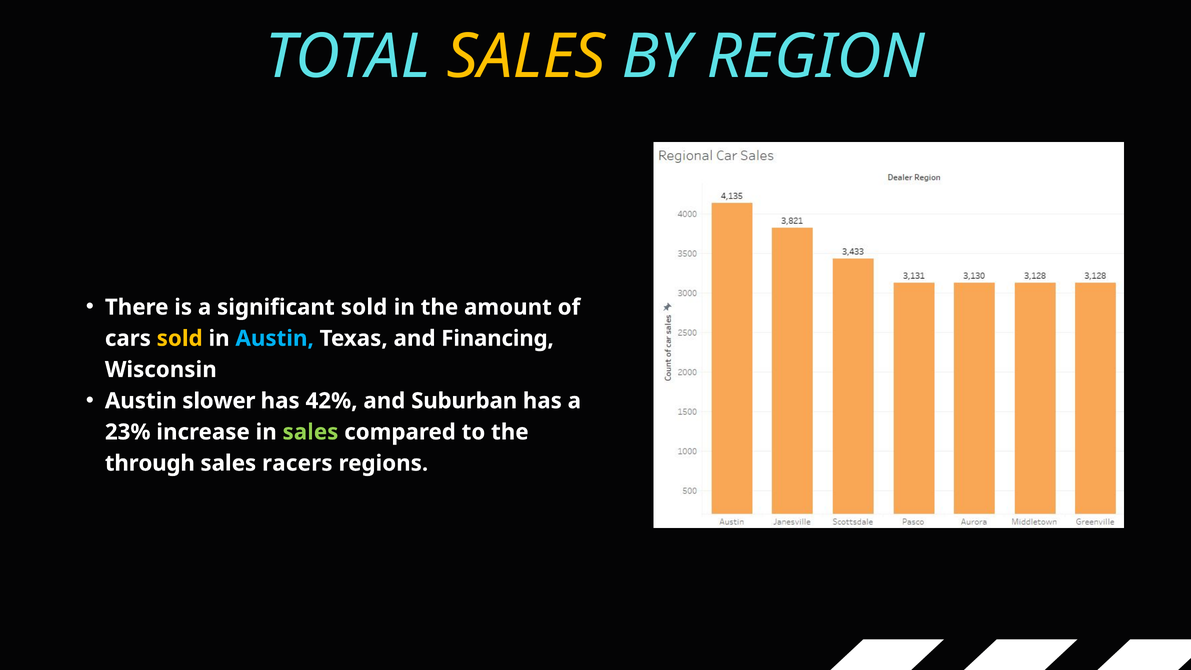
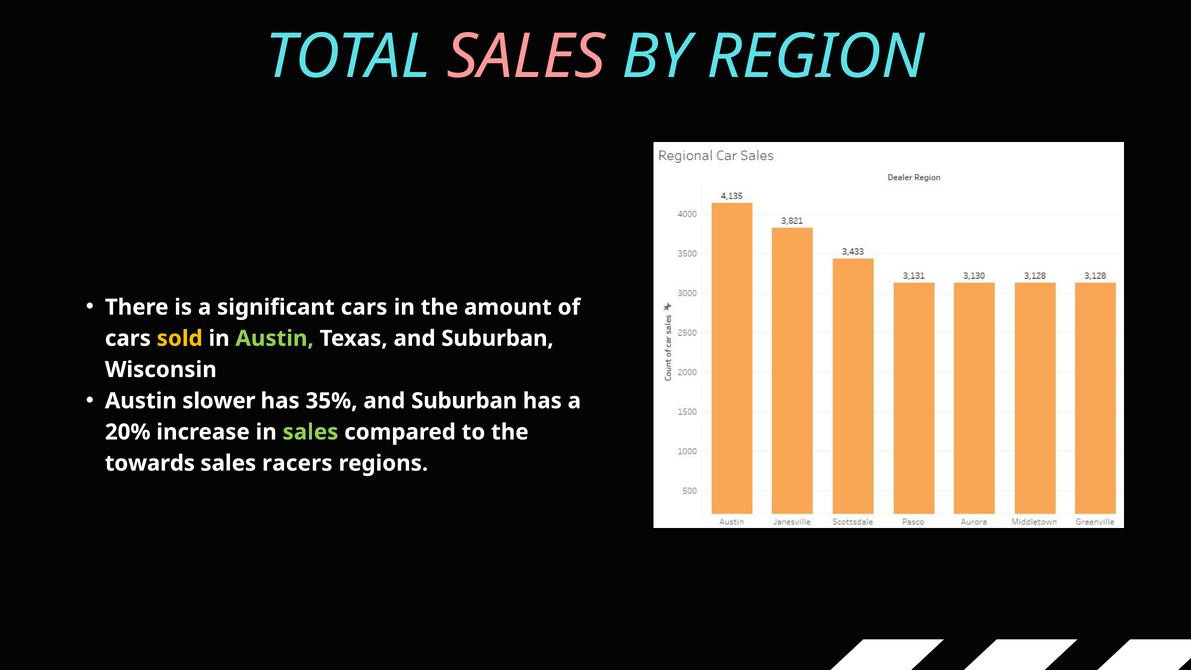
SALES colour: yellow -> pink (526, 57)
significant sold: sold -> cars (364, 307)
Austin colour: light blue -> light green (275, 338)
Texas and Financing: Financing -> Suburban (497, 338)
42%: 42% -> 35% (332, 401)
23%: 23% -> 20% (128, 432)
through: through -> towards (150, 463)
